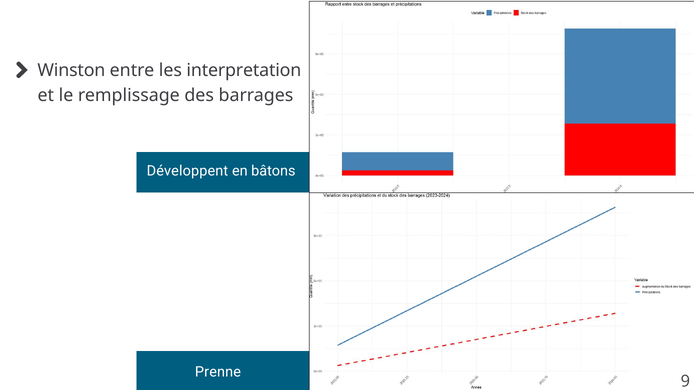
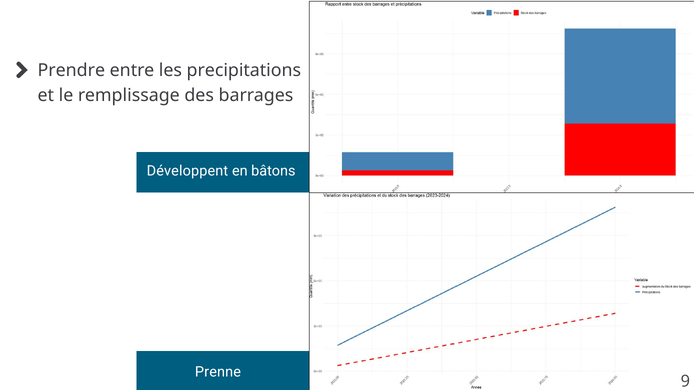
Winston: Winston -> Prendre (71, 70)
interpretation: interpretation -> precipitations (244, 70)
